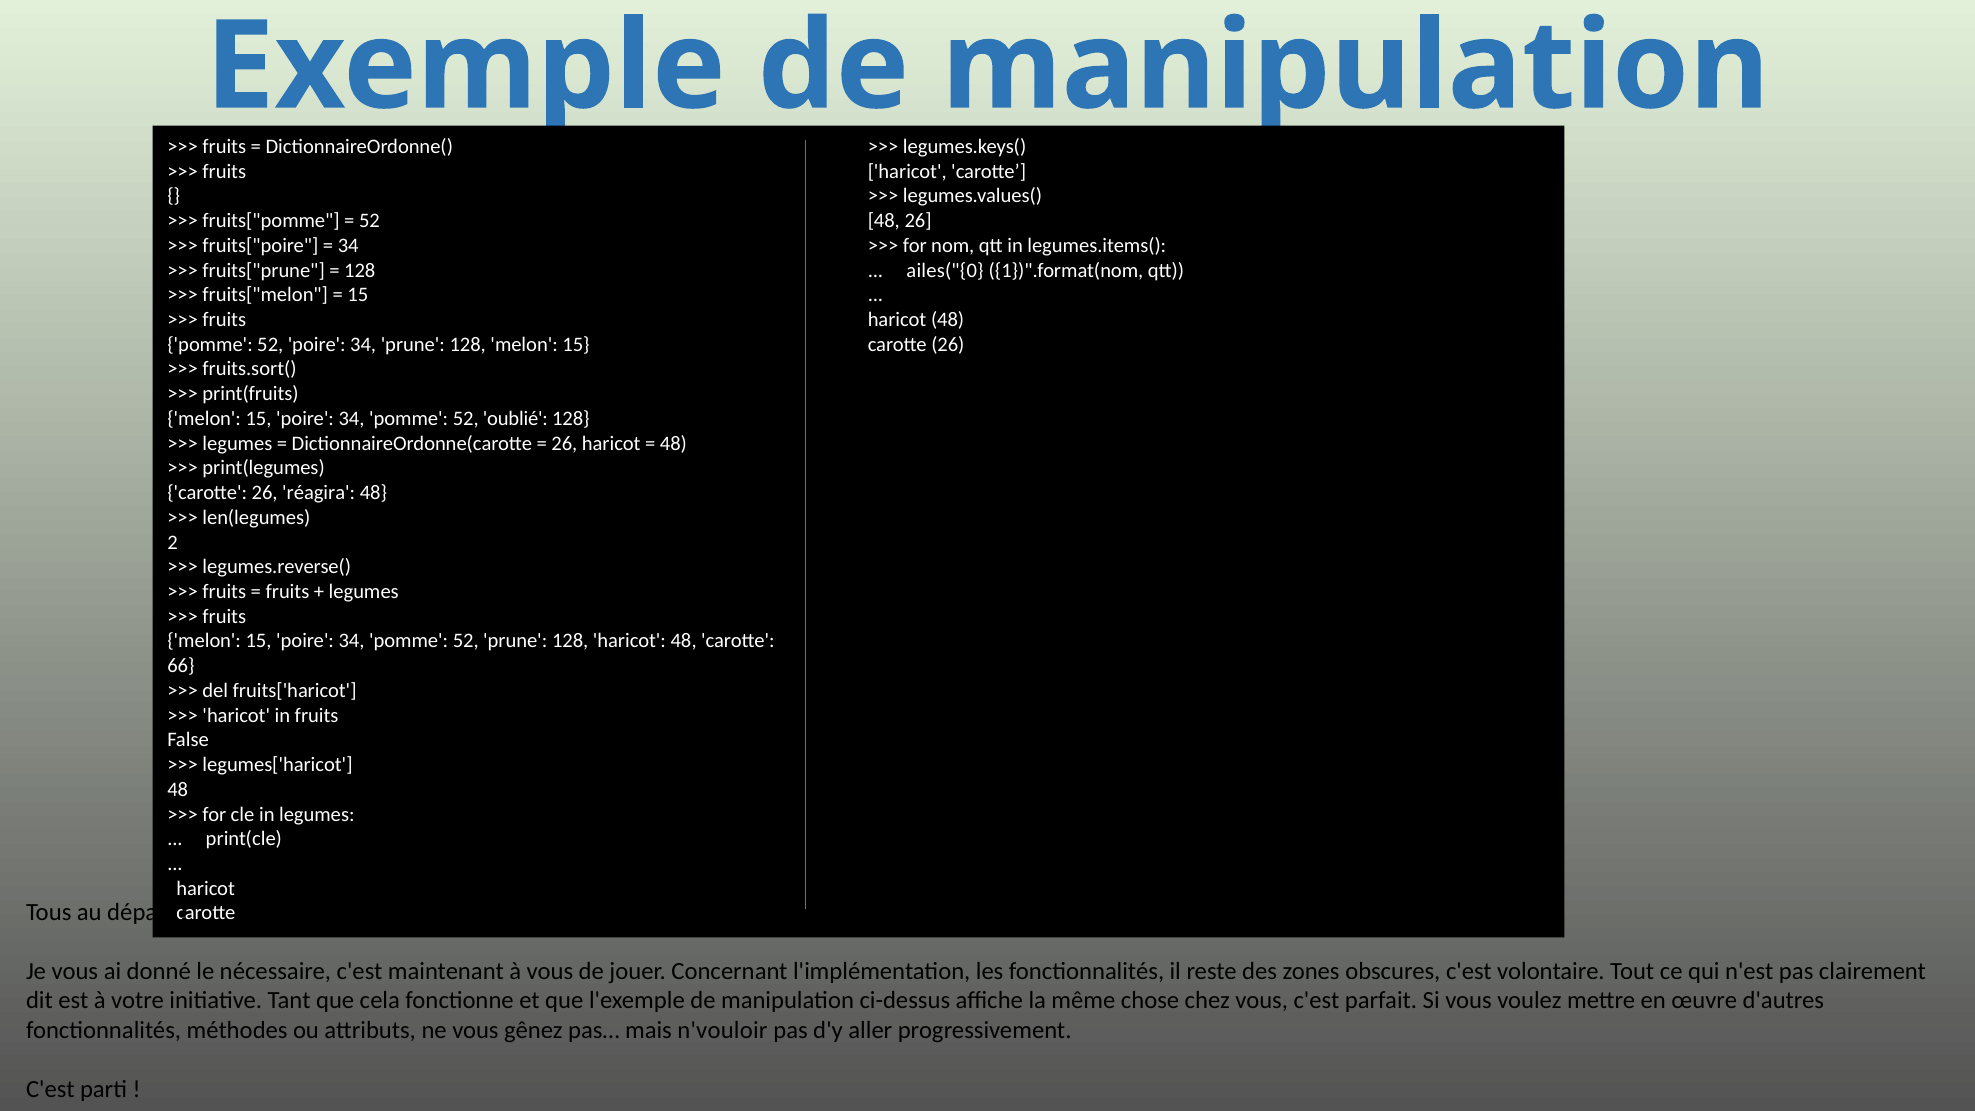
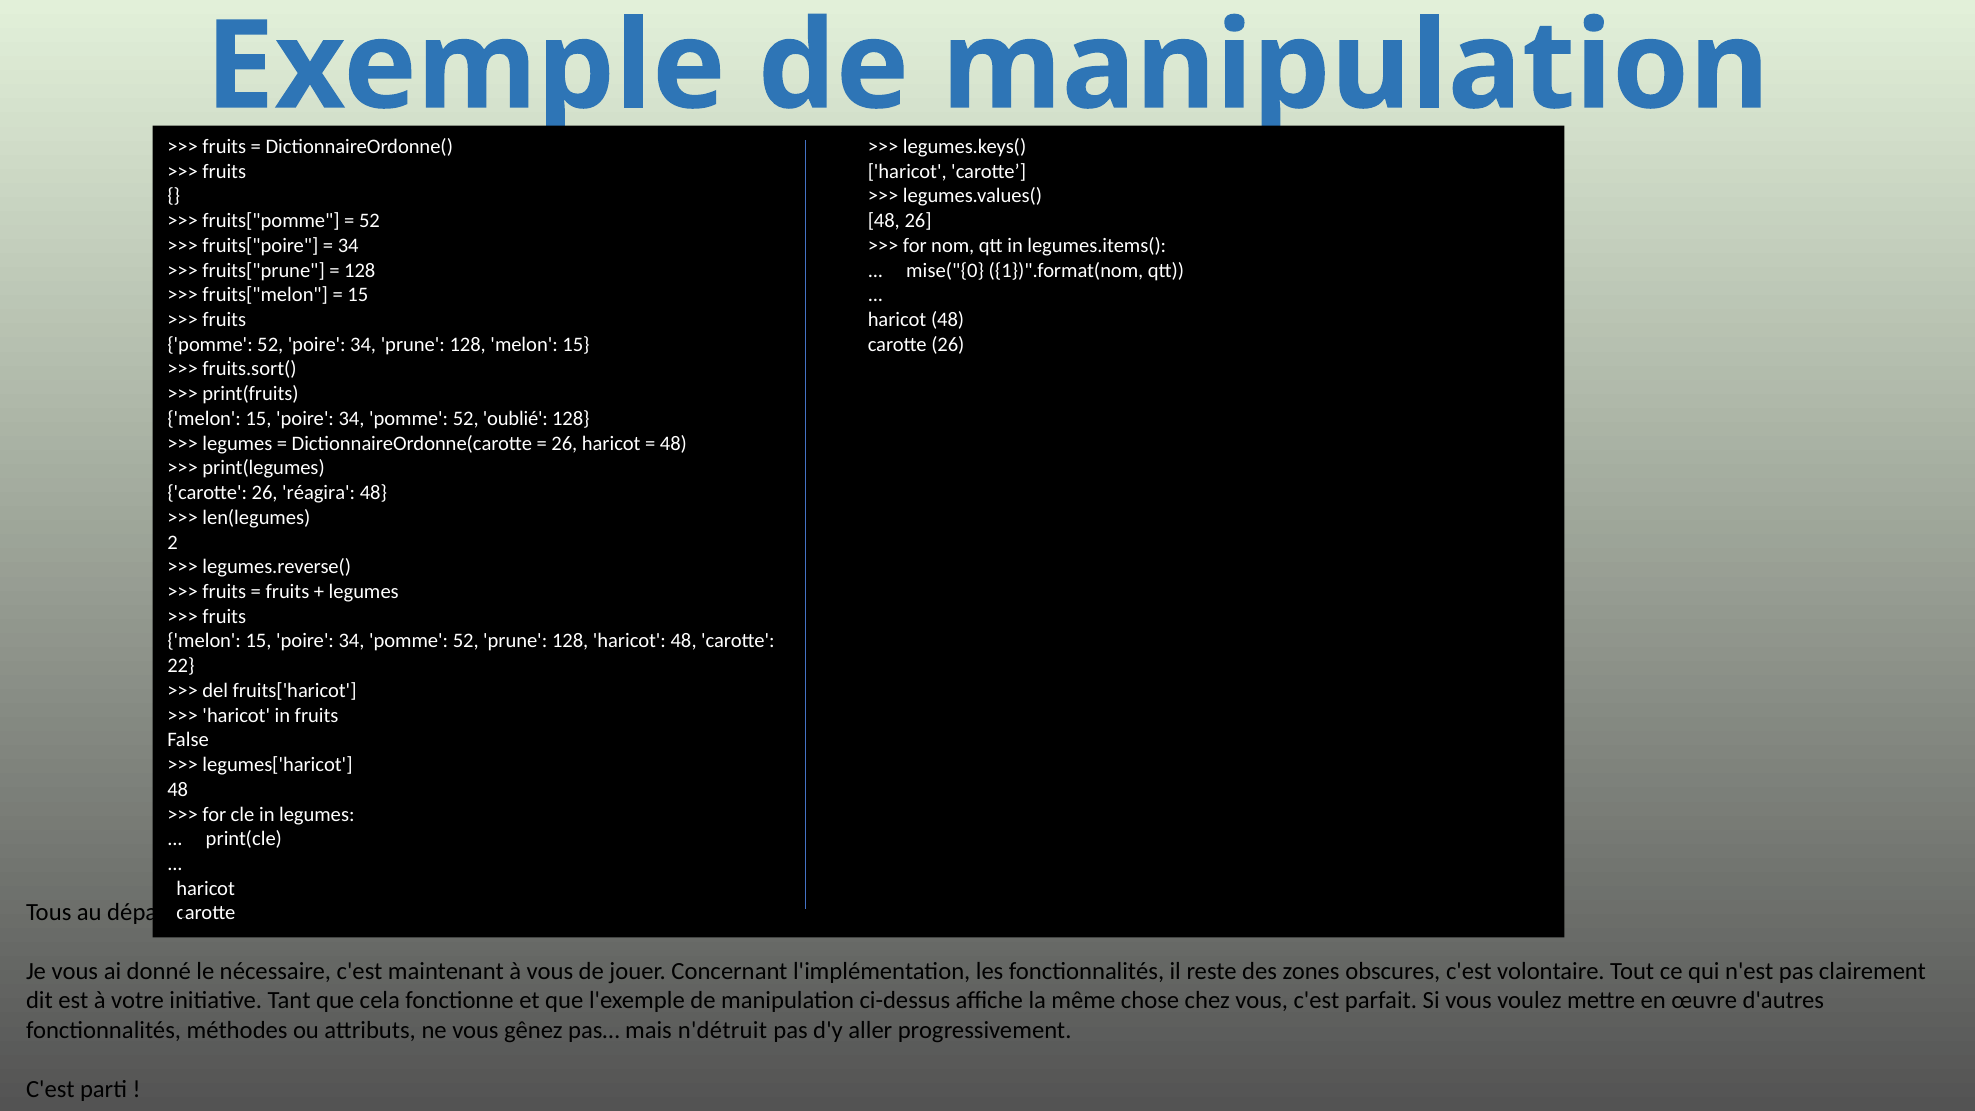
ailes("{0: ailes("{0 -> mise("{0 (945, 270)
66: 66 -> 22 (181, 666)
n'vouloir: n'vouloir -> n'détruit (722, 1030)
